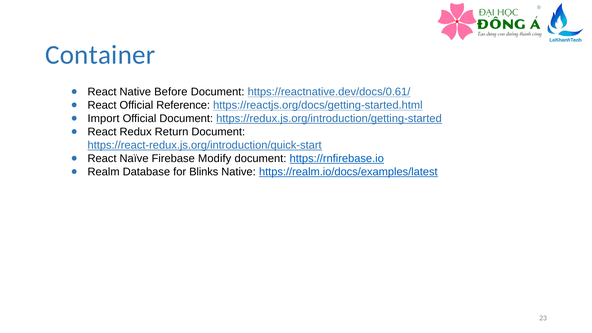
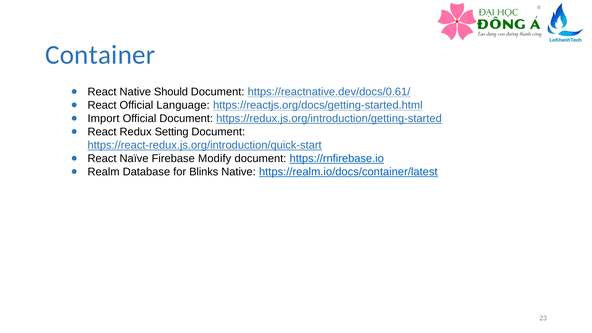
Before: Before -> Should (171, 92)
Reference: Reference -> Language (183, 105)
Return: Return -> Setting (172, 132)
https://realm.io/docs/examples/latest: https://realm.io/docs/examples/latest -> https://realm.io/docs/container/latest (348, 172)
